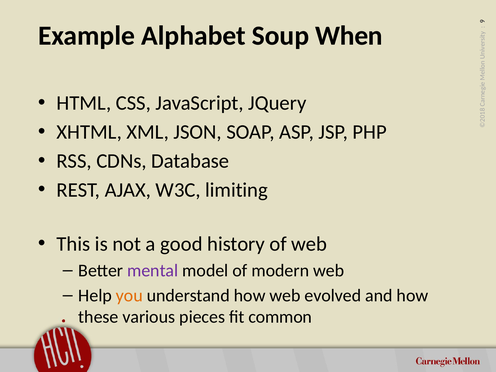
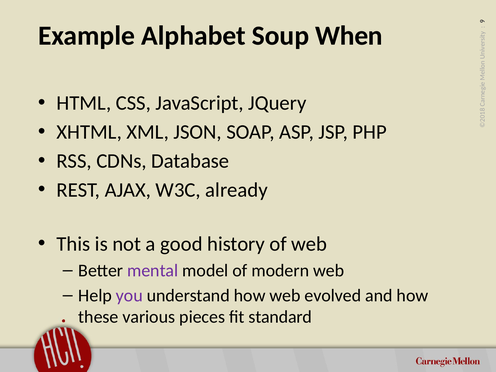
limiting: limiting -> already (237, 190)
you colour: orange -> purple (129, 296)
common: common -> standard (280, 317)
